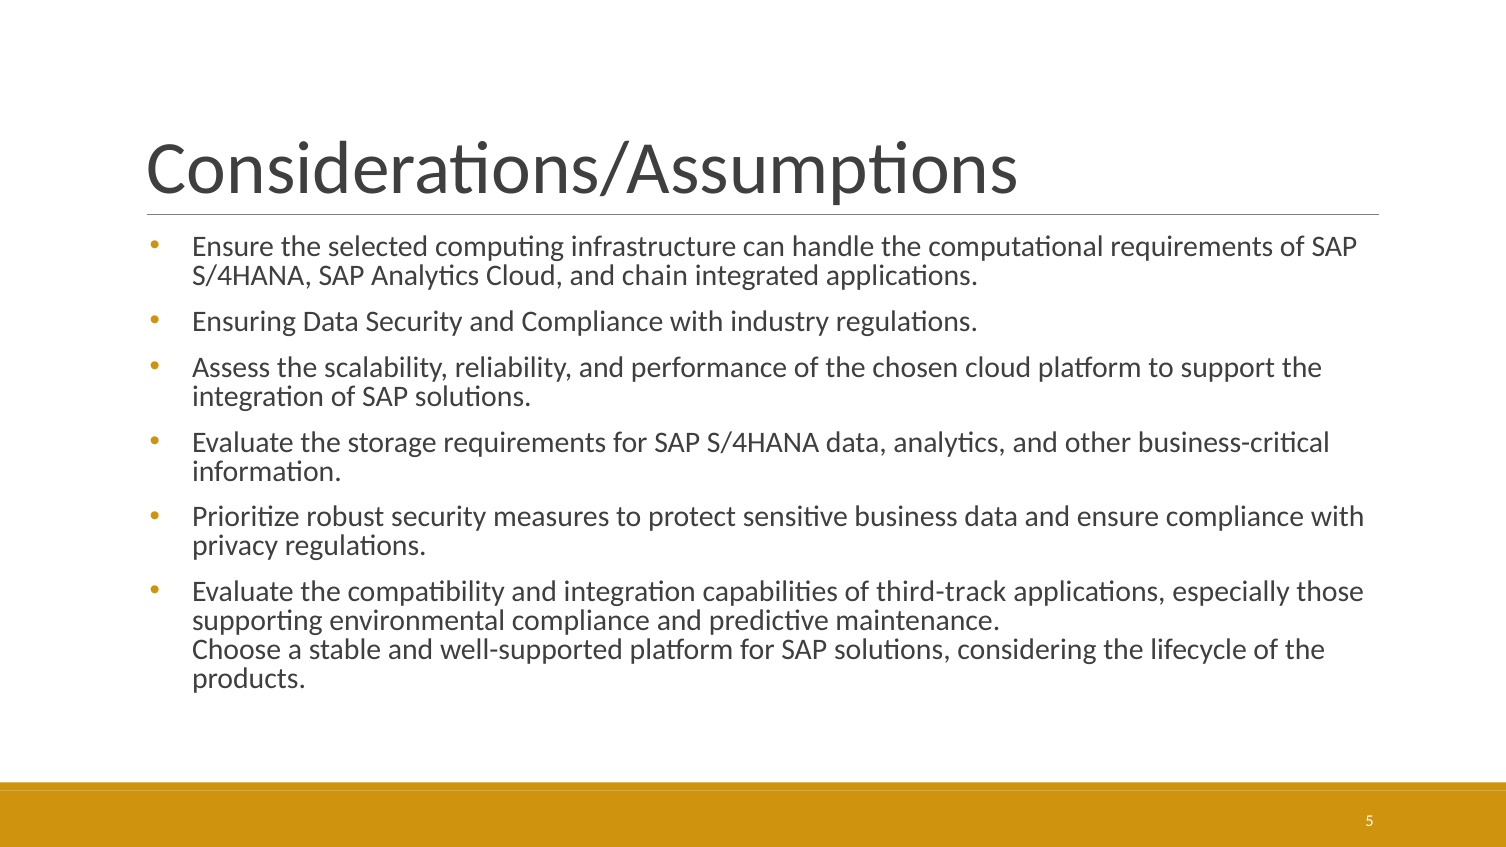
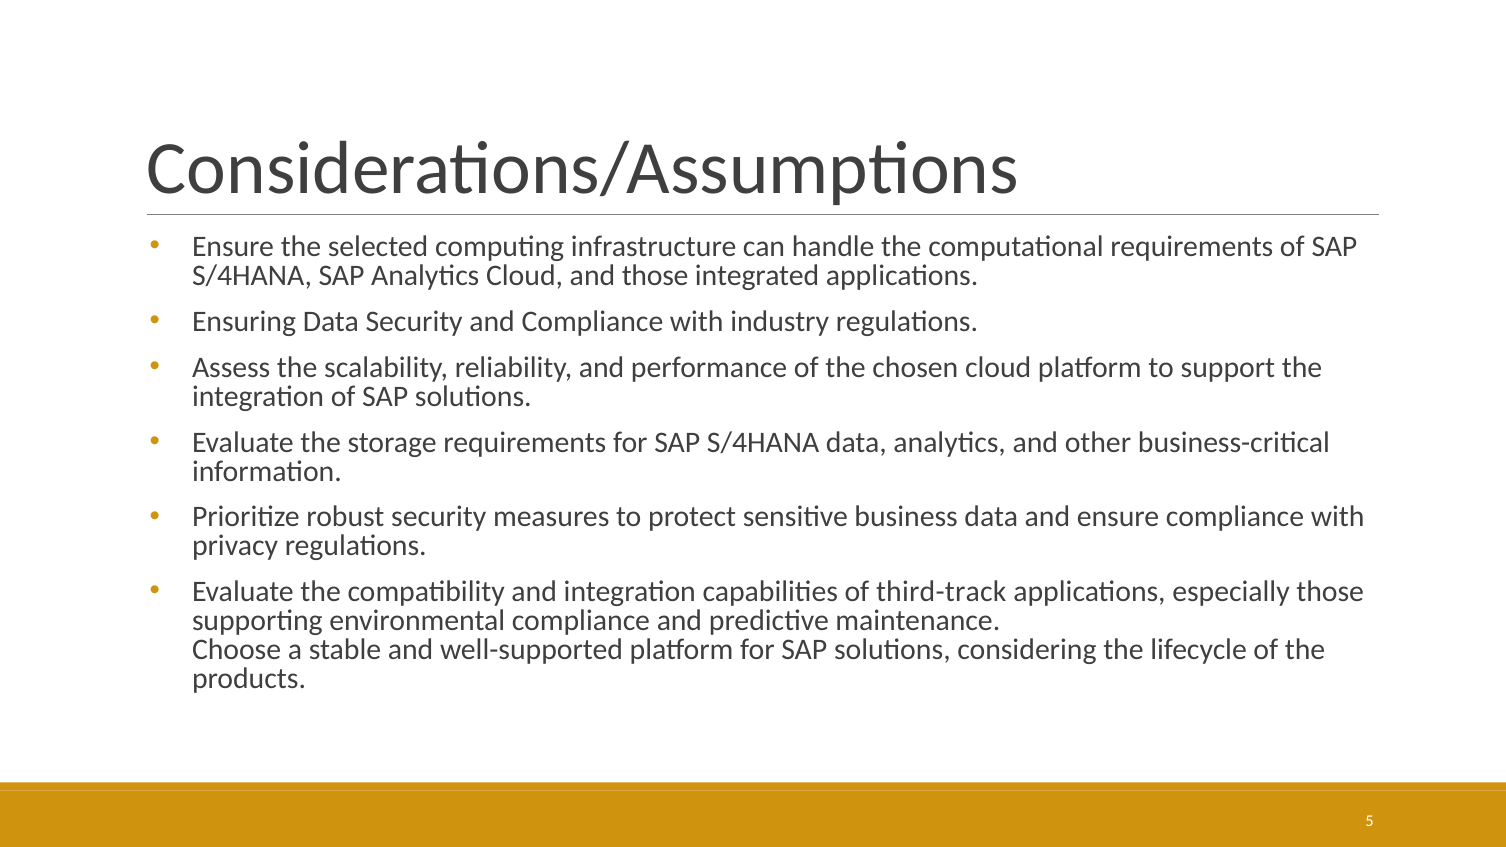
and chain: chain -> those (655, 276)
